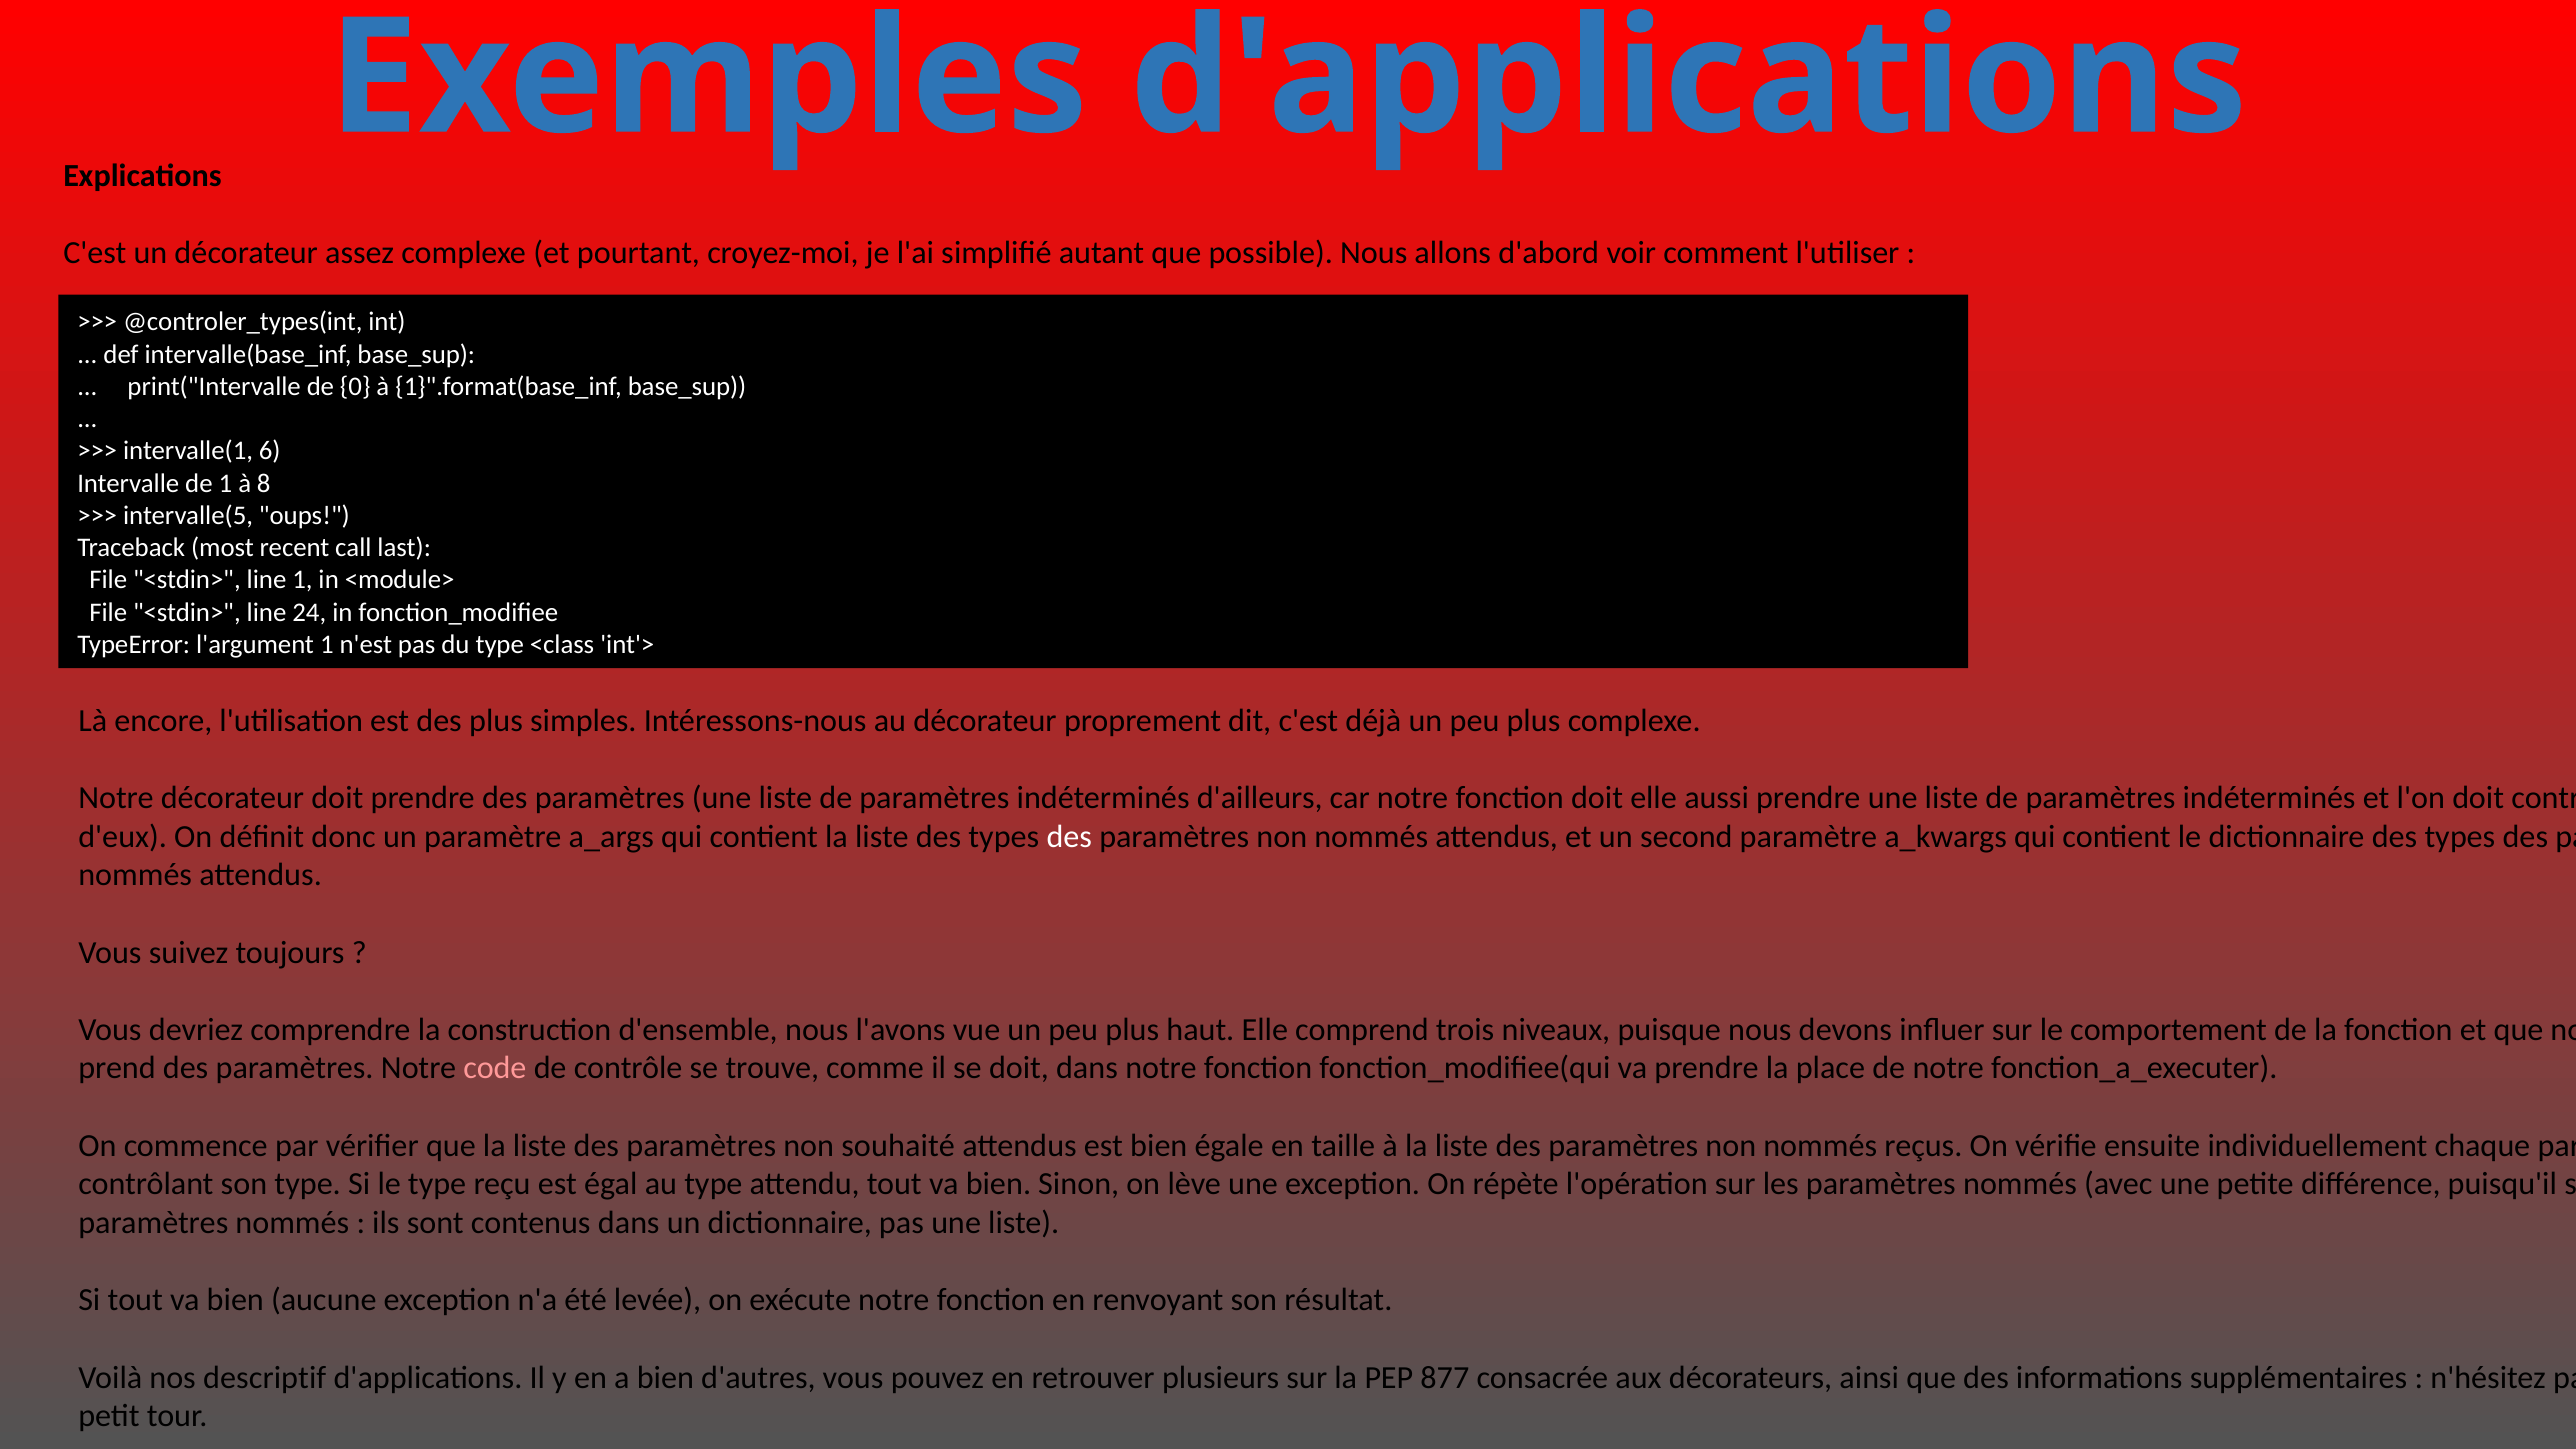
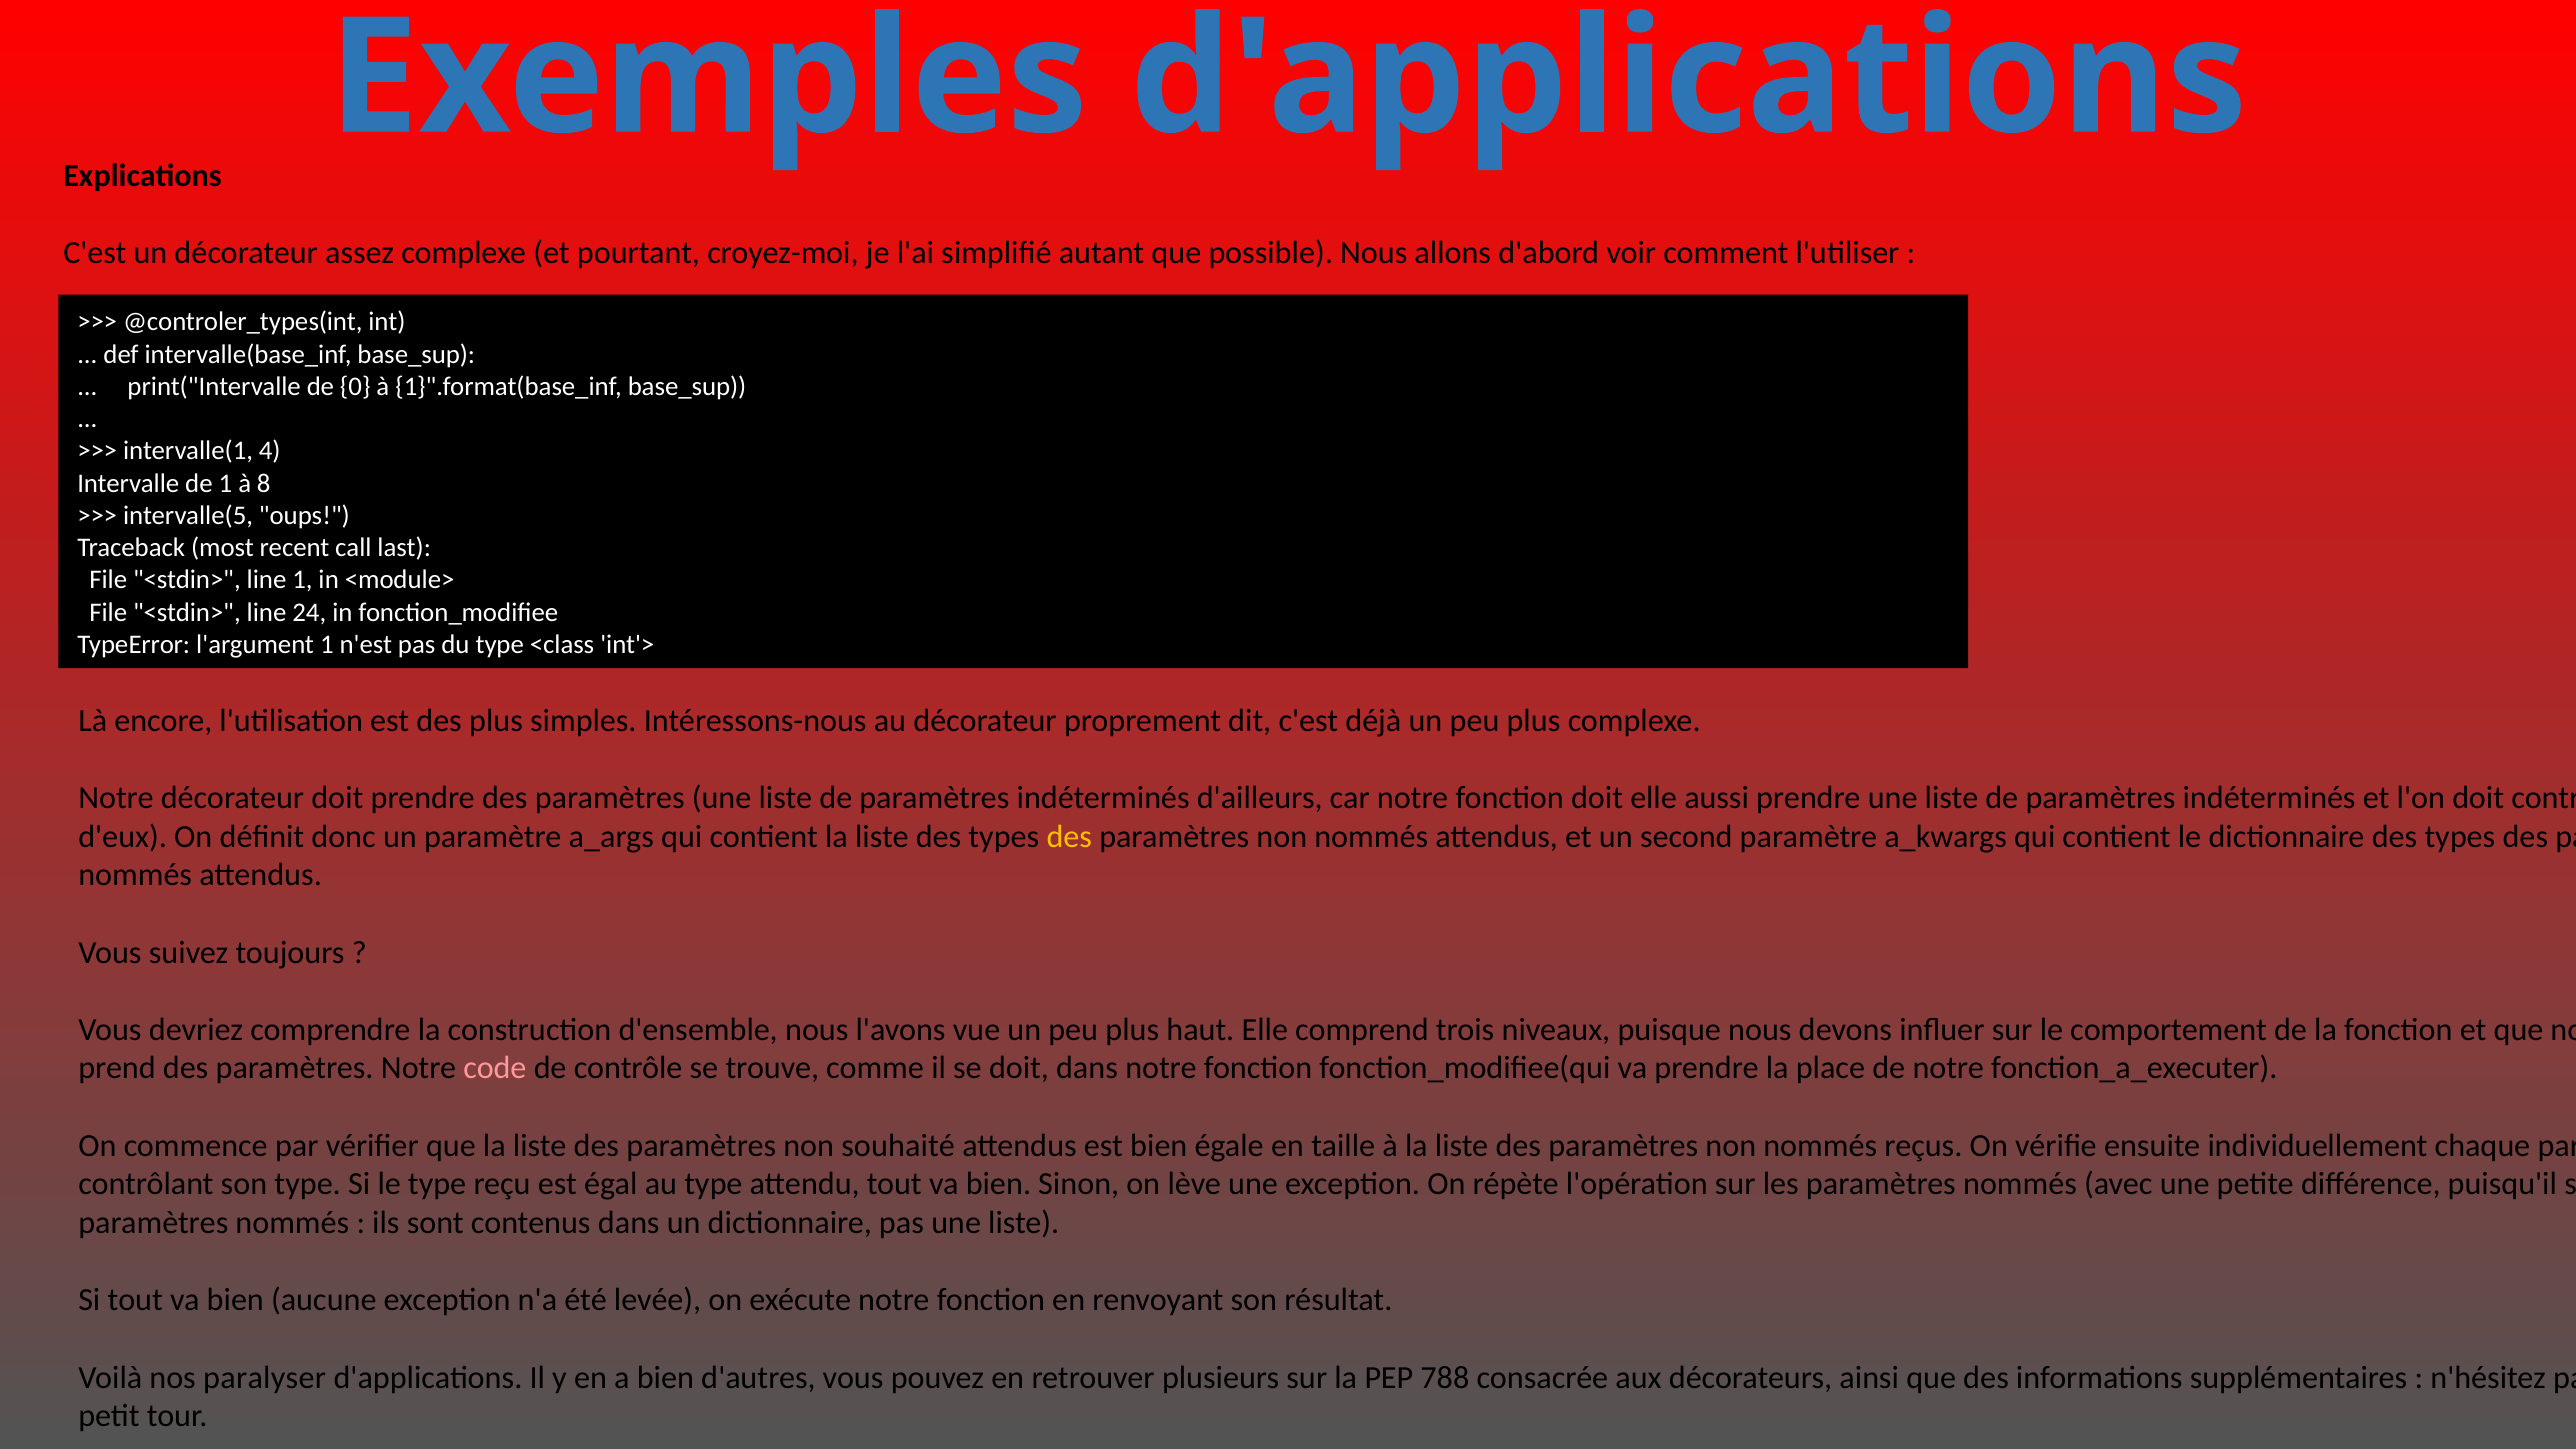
6: 6 -> 4 (270, 451)
des colour: white -> yellow (1069, 836)
descriptif: descriptif -> paralyser (265, 1377)
877: 877 -> 788 (1445, 1377)
